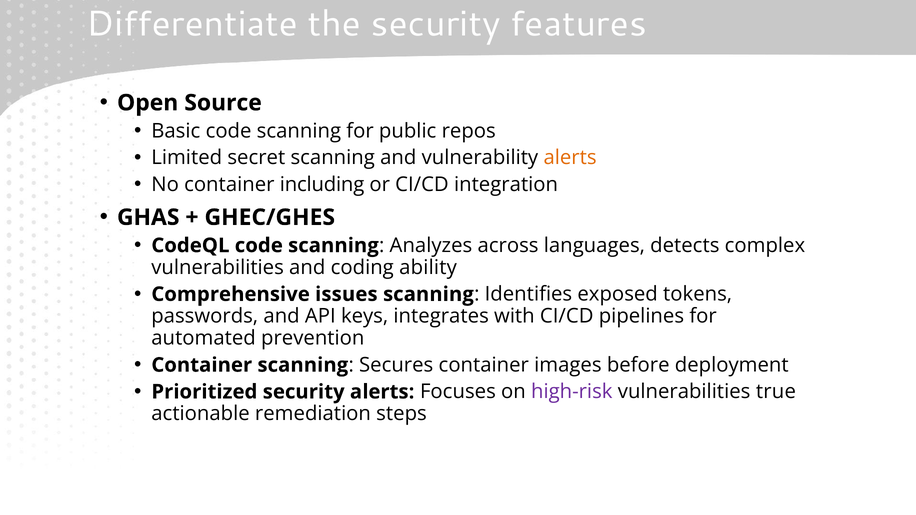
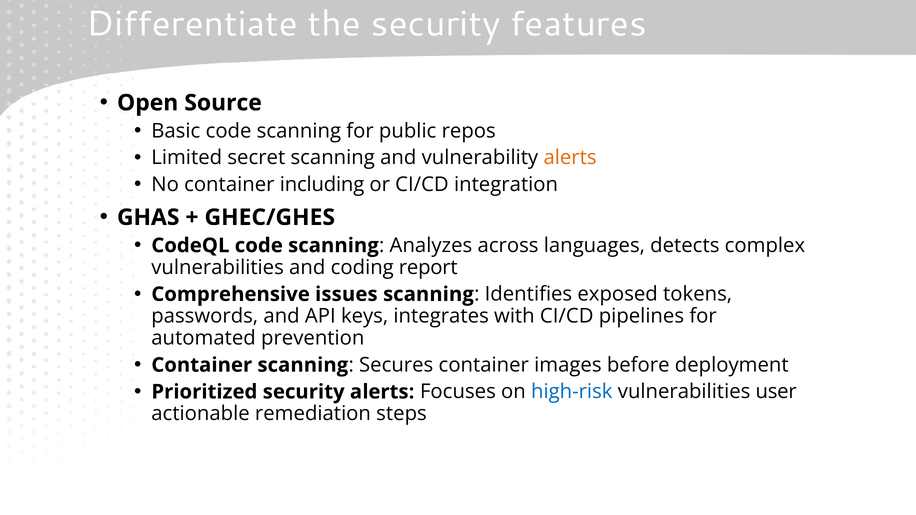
ability: ability -> report (428, 268)
high-risk colour: purple -> blue (572, 392)
true: true -> user (776, 392)
